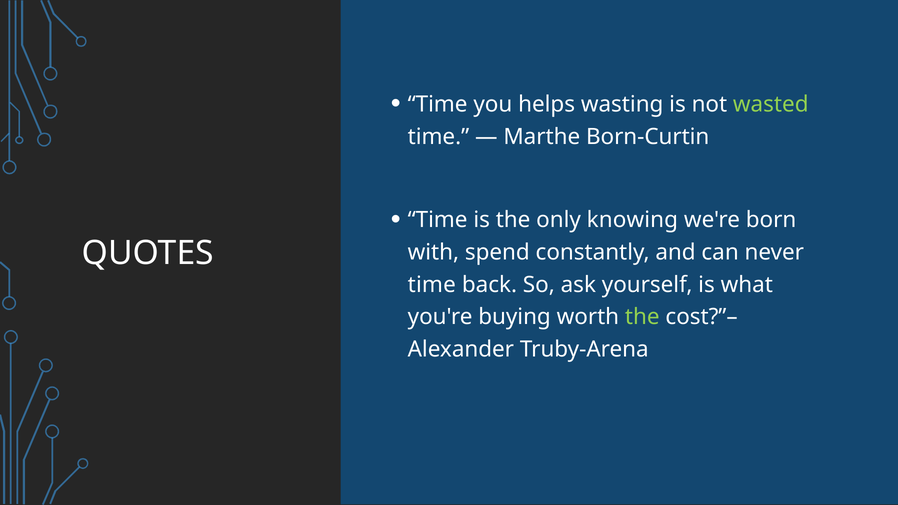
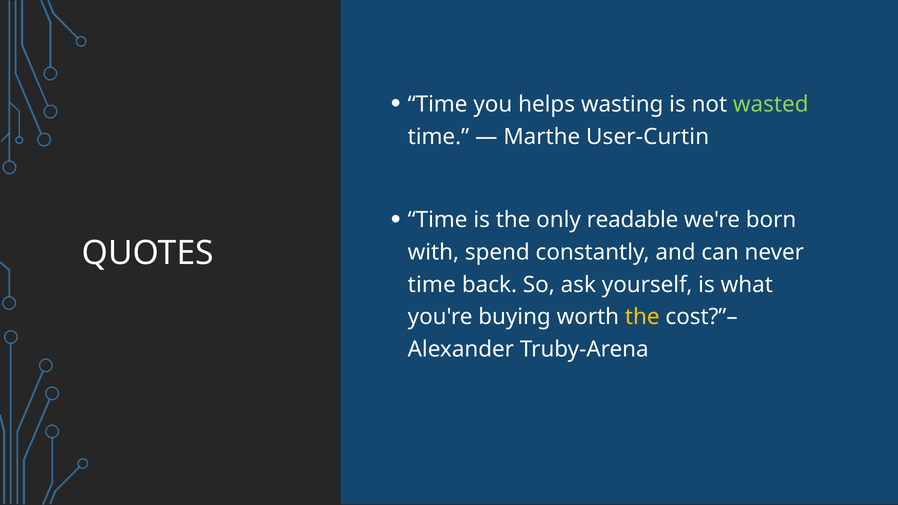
Born-Curtin: Born-Curtin -> User-Curtin (648, 137)
knowing: knowing -> readable (633, 220)
the colour: light green -> yellow (642, 317)
